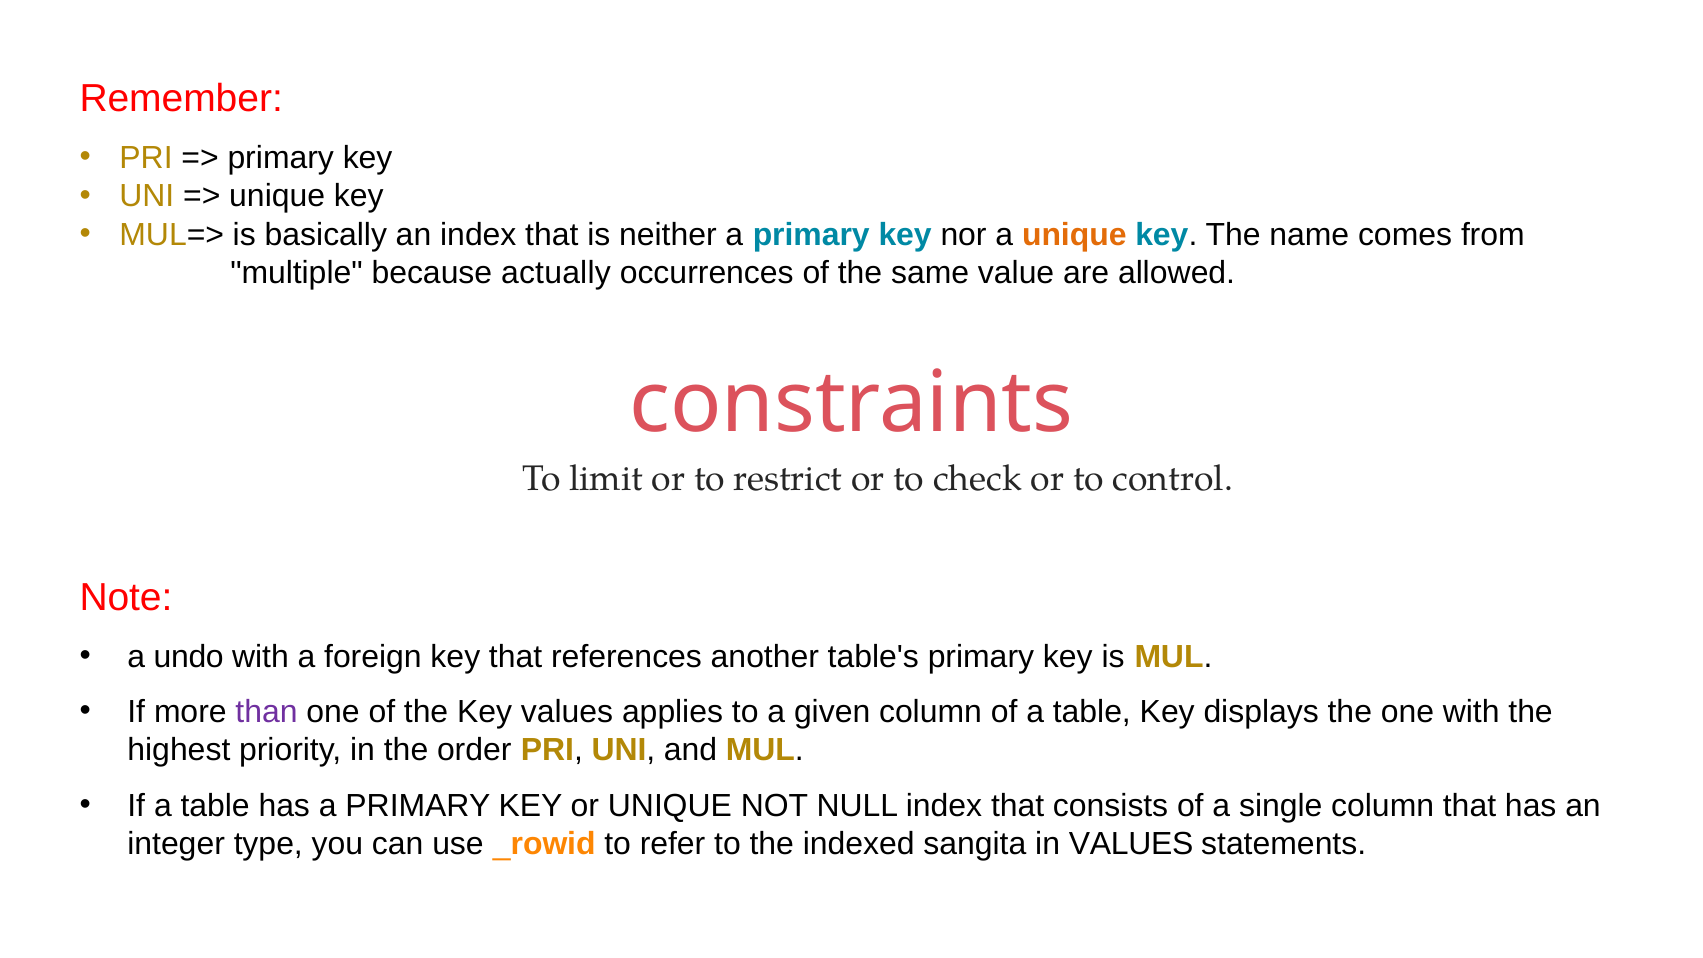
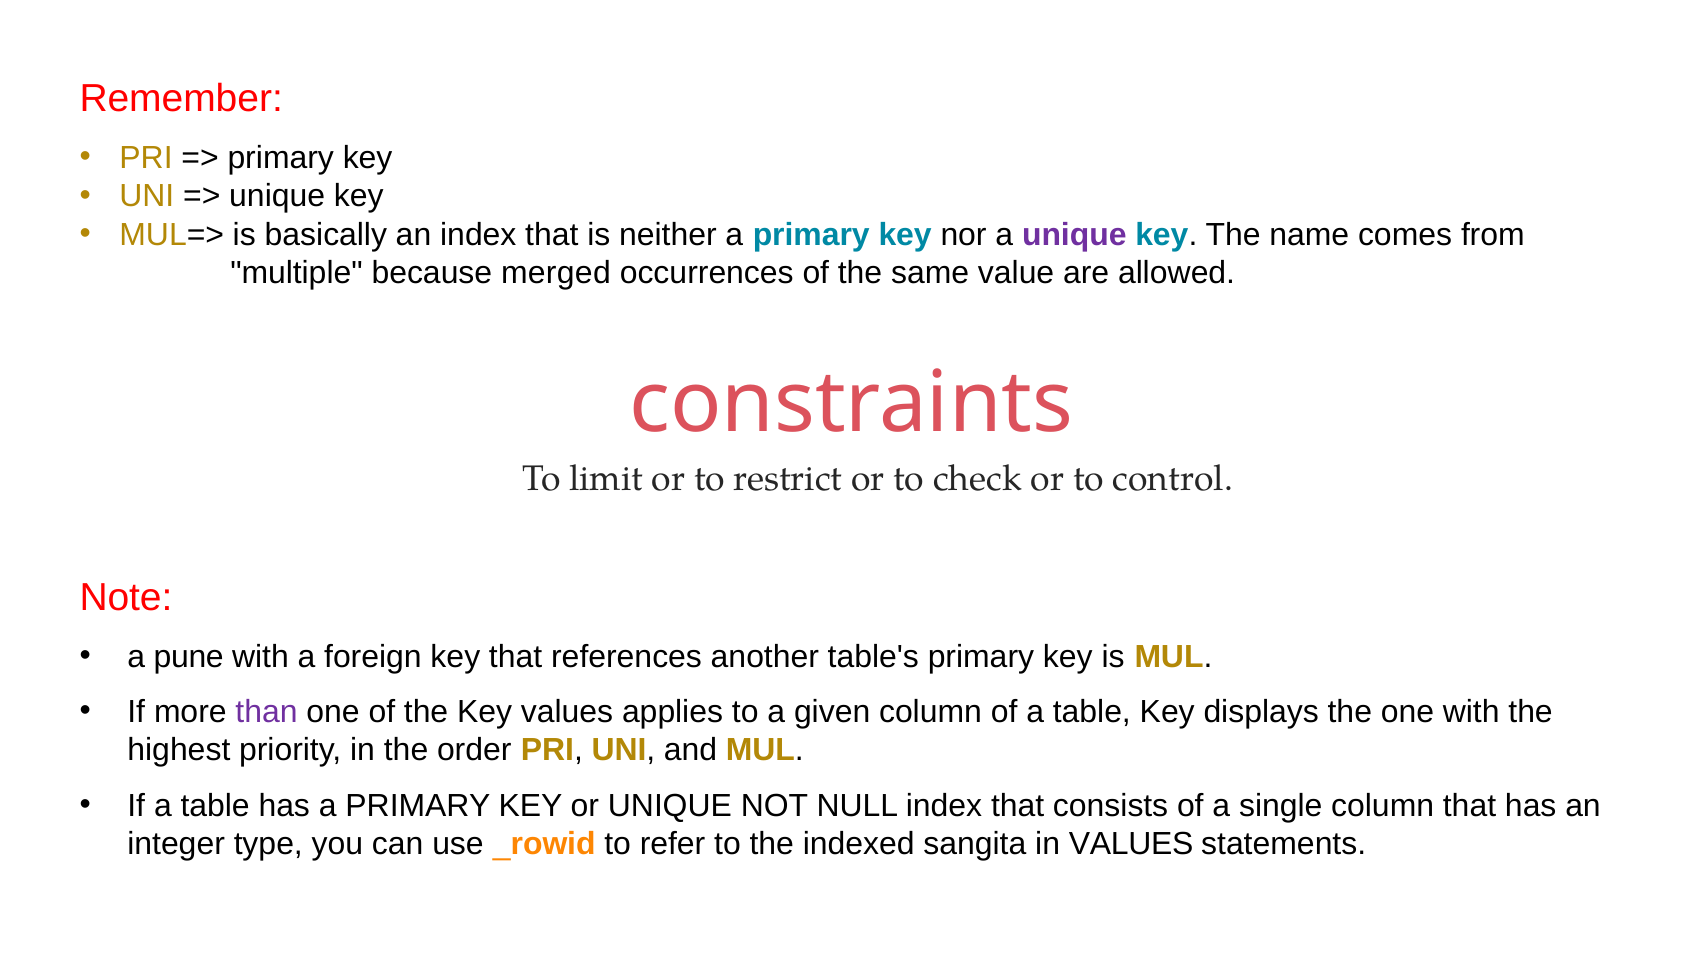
unique colour: orange -> purple (1074, 235)
actually: actually -> merged (556, 273)
undo: undo -> pune (189, 657)
